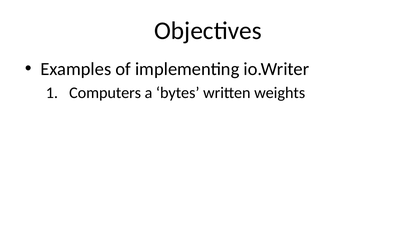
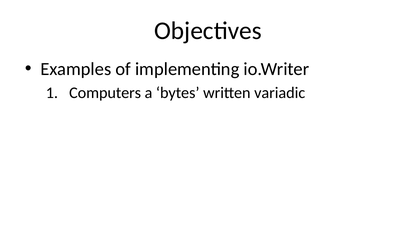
weights: weights -> variadic (280, 93)
